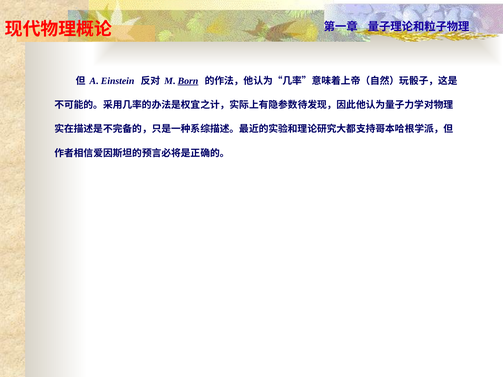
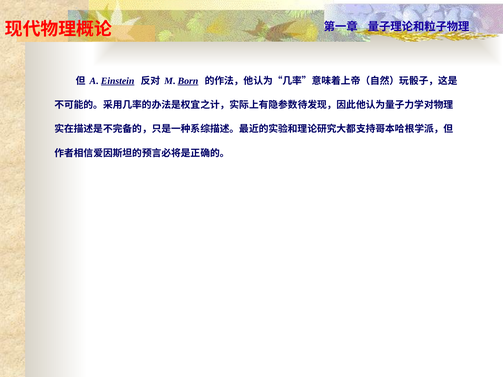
Einstein underline: none -> present (118, 81)
